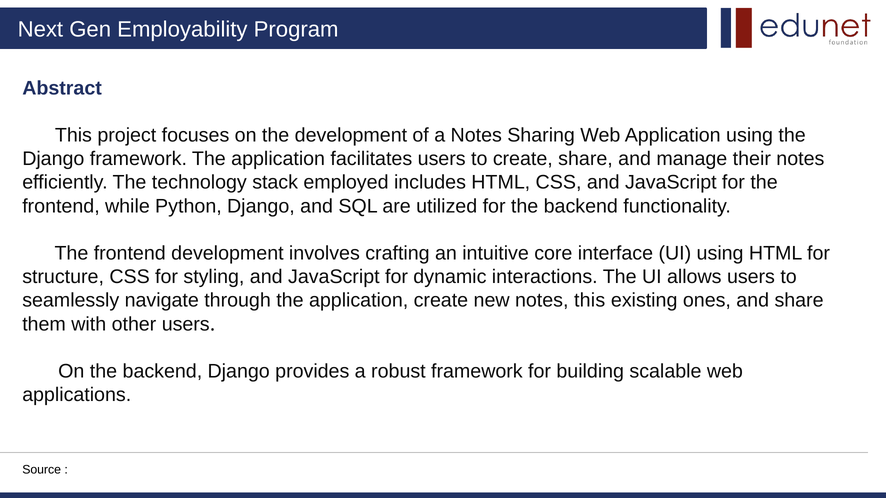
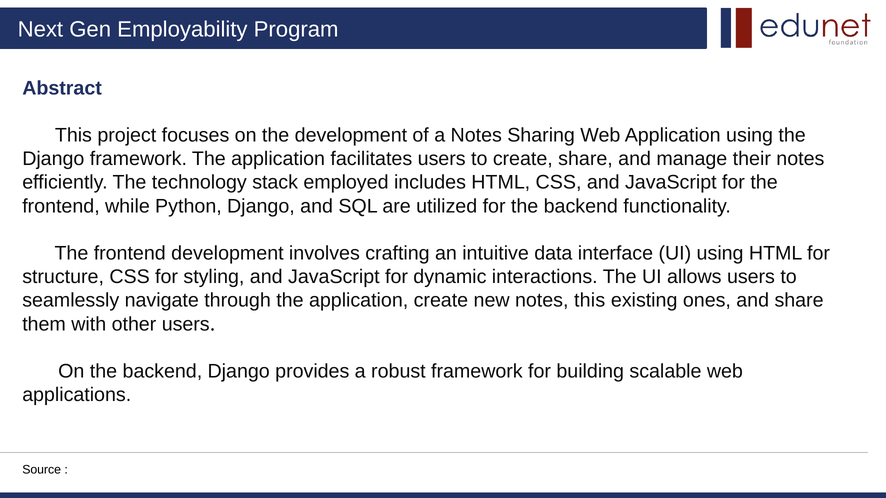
core: core -> data (553, 253)
